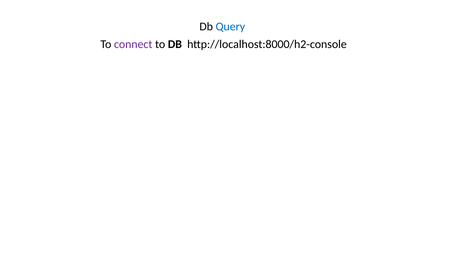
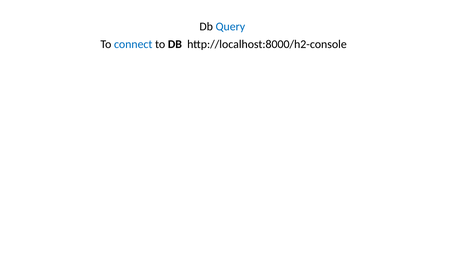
connect colour: purple -> blue (133, 44)
